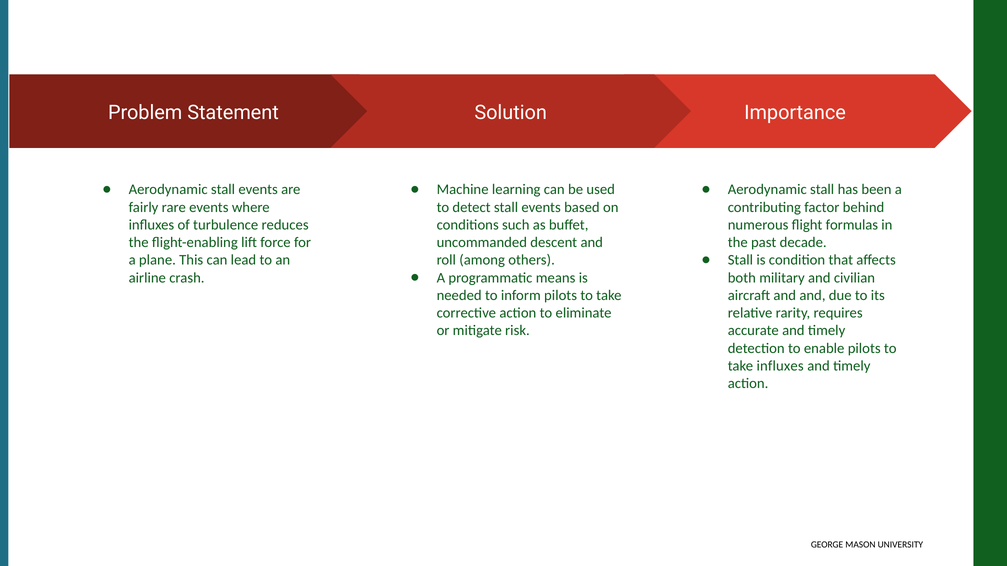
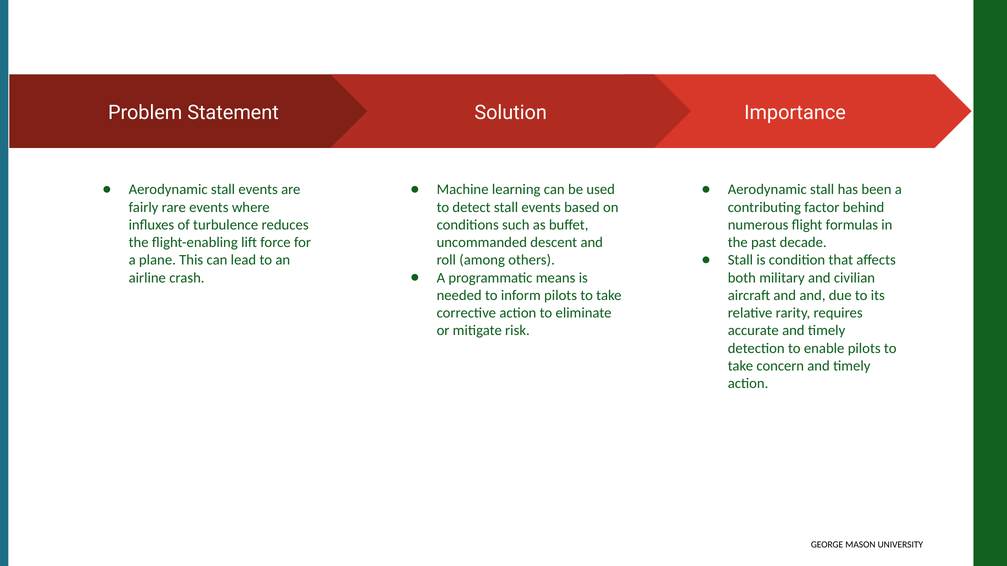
take influxes: influxes -> concern (780, 366)
